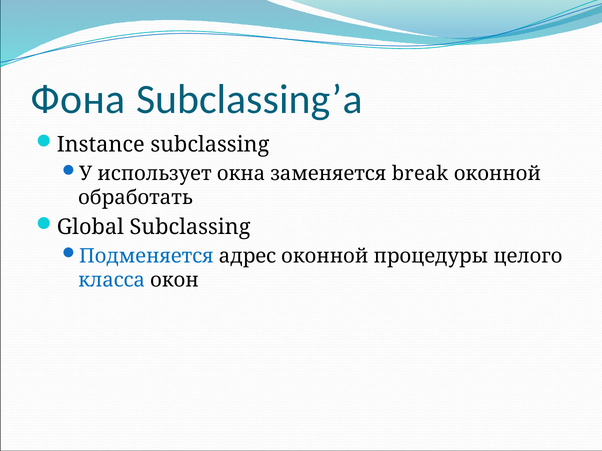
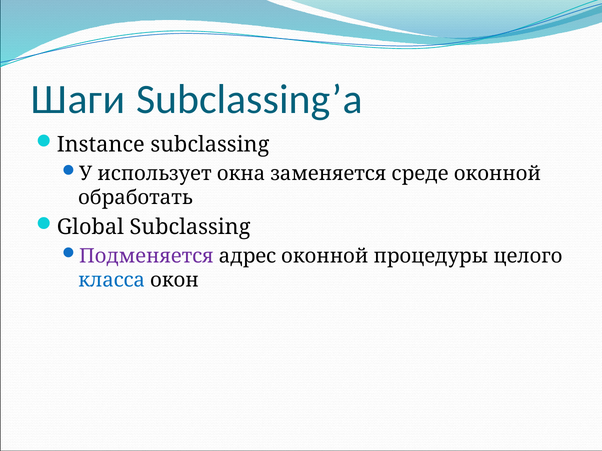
Фона: Фона -> Шаги (78, 99)
break: break -> среде (420, 174)
Подменяется colour: blue -> purple (146, 257)
